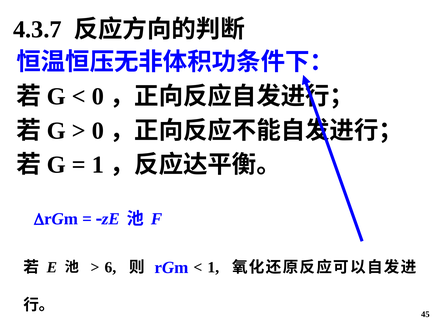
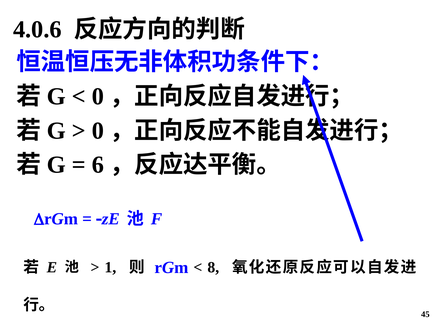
4.3.7: 4.3.7 -> 4.0.6 (37, 30)
1: 1 -> 6 (98, 165)
6: 6 -> 1 (110, 267)
1: 1 -> 8 (213, 267)
